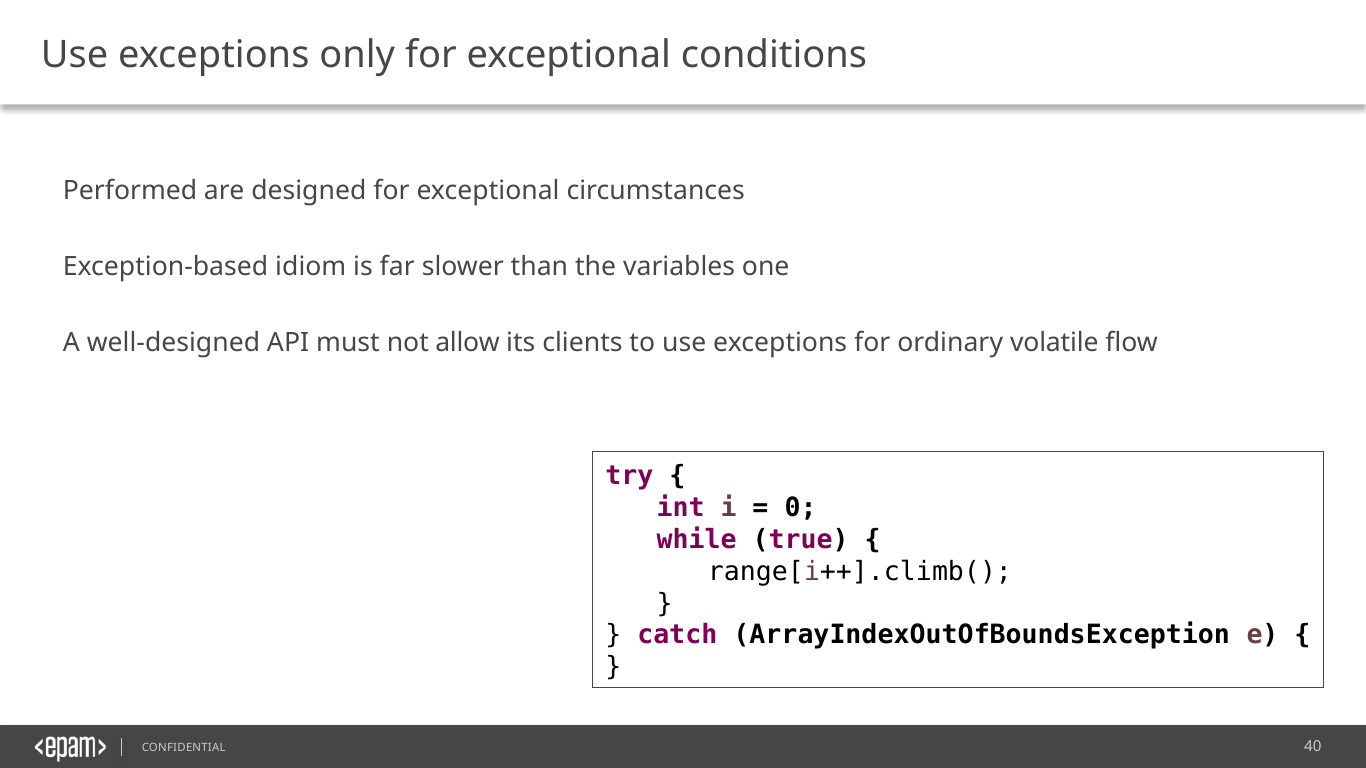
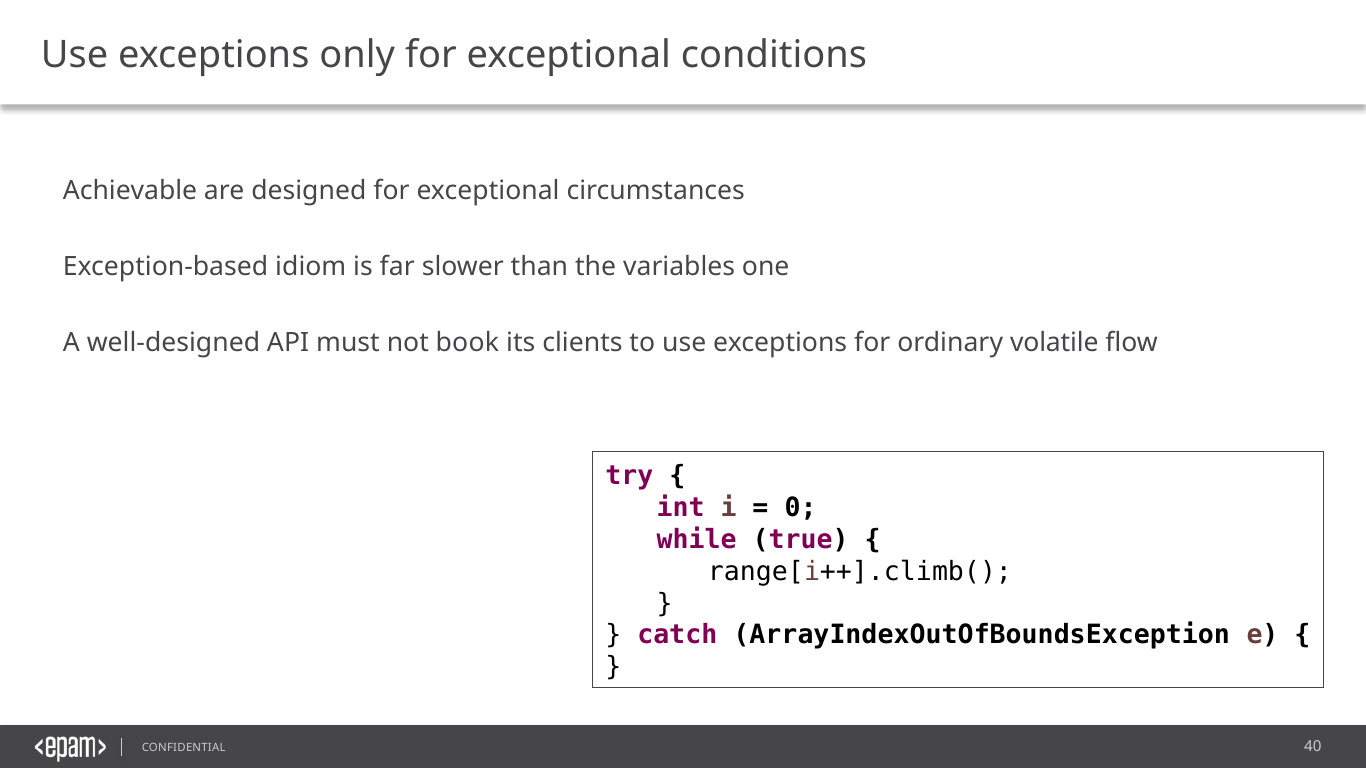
Performed: Performed -> Achievable (130, 190)
allow: allow -> book (467, 343)
